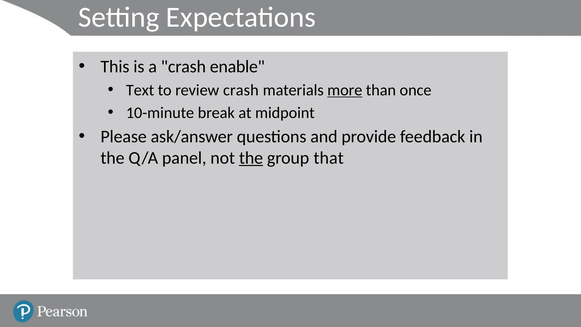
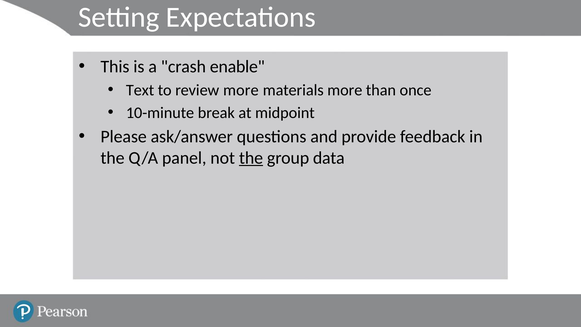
review crash: crash -> more (241, 90)
more underline: present -> none (345, 90)
that: that -> data (329, 158)
